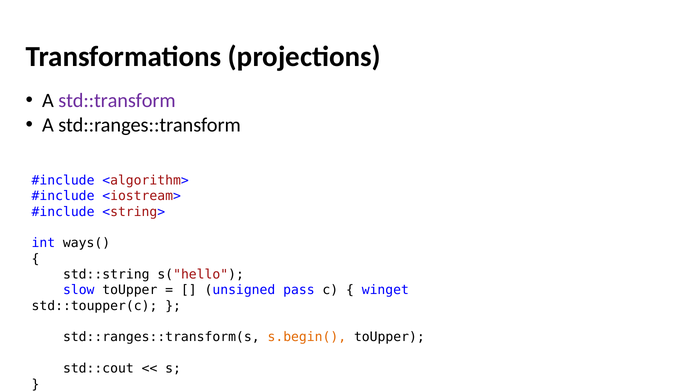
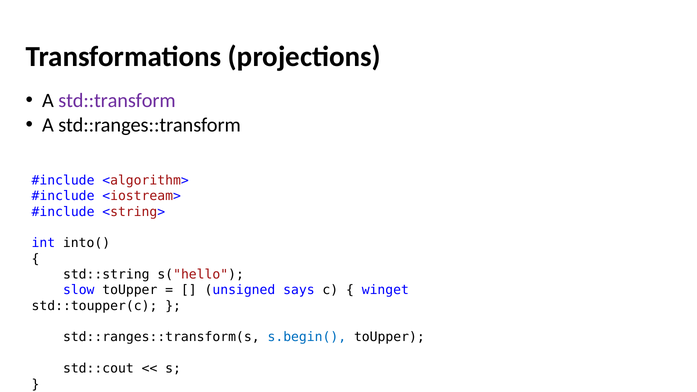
ways(: ways( -> into( (87, 243)
pass: pass -> says (299, 290)
s.begin( colour: orange -> blue (307, 337)
